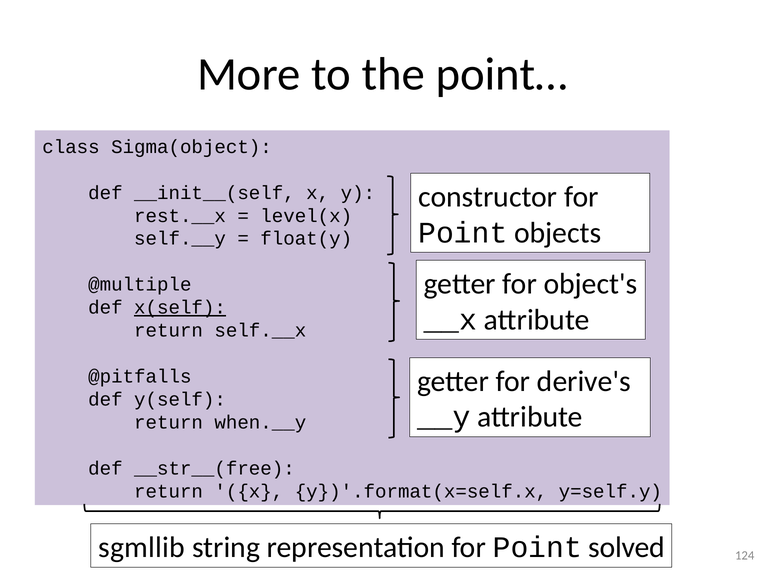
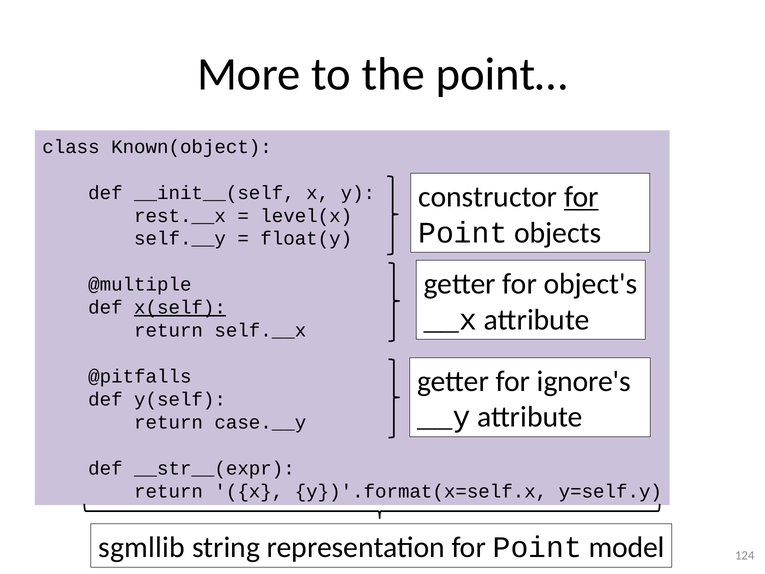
Sigma(object: Sigma(object -> Known(object (191, 147)
for underline: none -> present (581, 197)
derive's: derive's -> ignore's (584, 381)
when.__y: when.__y -> case.__y (260, 422)
__str__(free: __str__(free -> __str__(expr (214, 468)
solved: solved -> model (627, 547)
